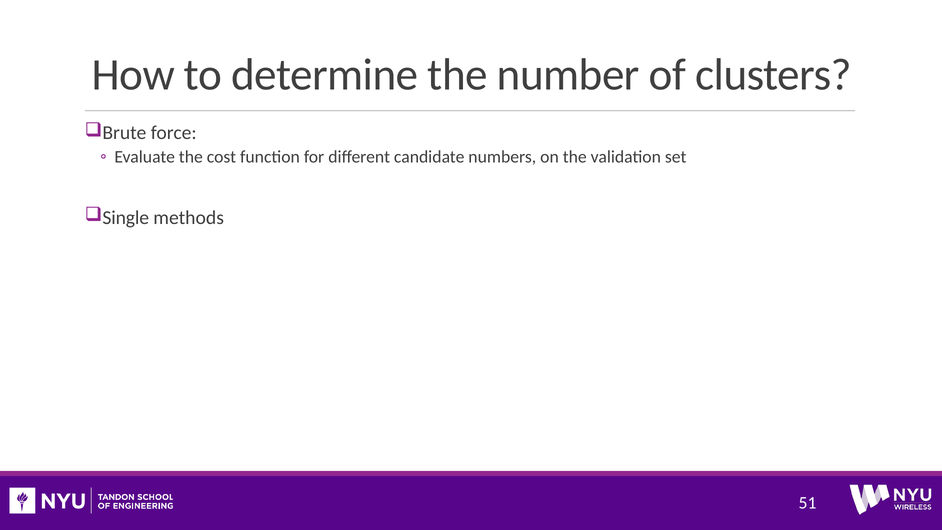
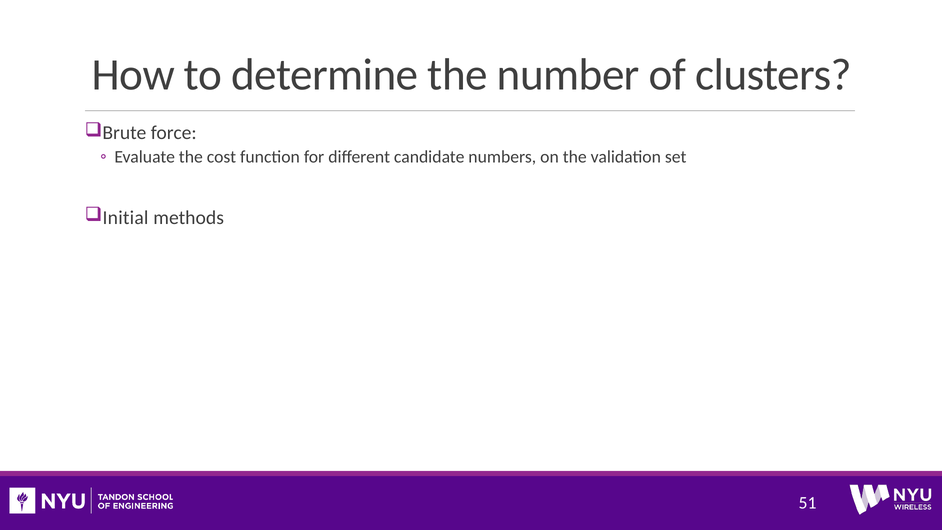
Single: Single -> Initial (126, 218)
